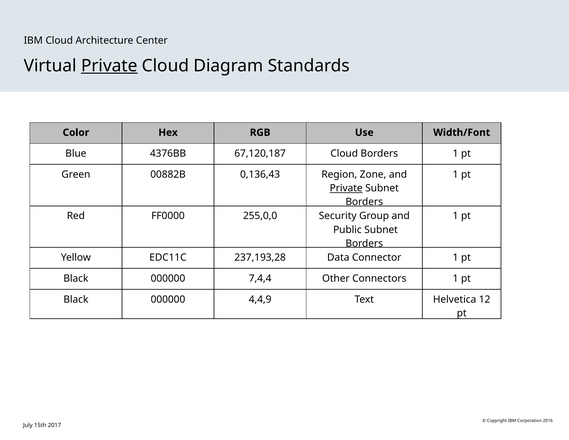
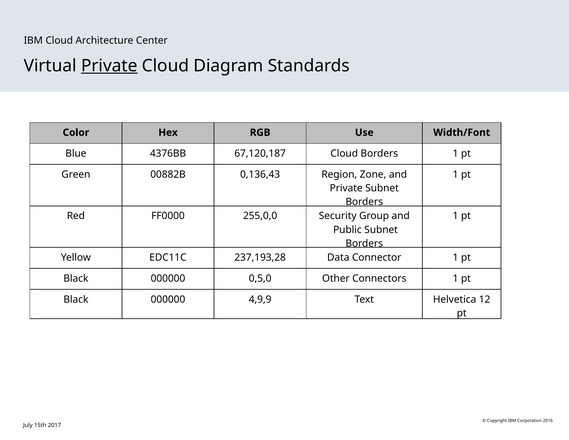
Private underline: present -> none (346, 188)
7,4,4: 7,4,4 -> 0,5,0 (260, 278)
4,4,9: 4,4,9 -> 4,9,9 (260, 299)
